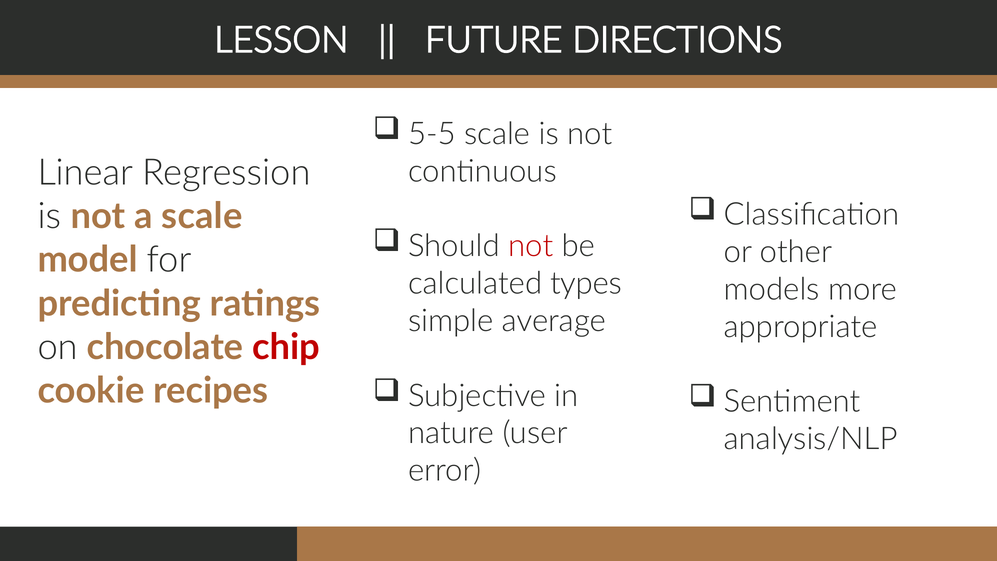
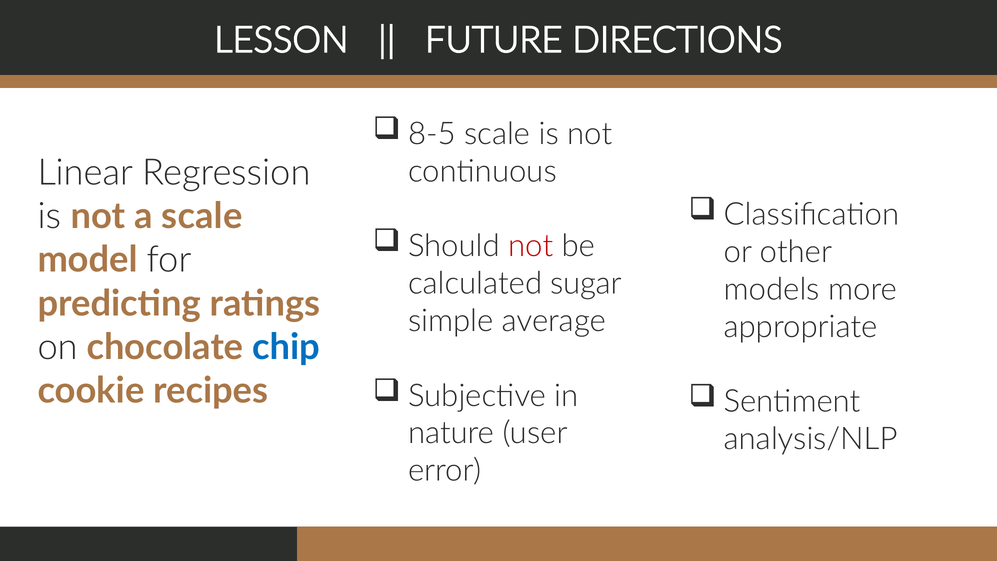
5-5: 5-5 -> 8-5 (432, 134)
types: types -> sugar (586, 284)
chip colour: red -> blue (286, 347)
